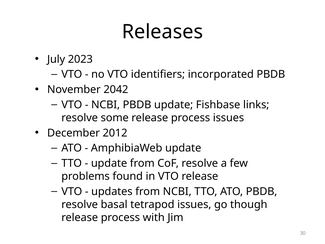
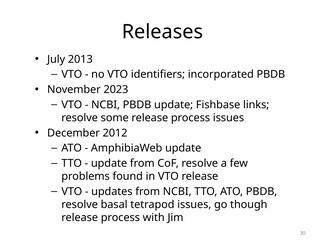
2023: 2023 -> 2013 (80, 59)
2042: 2042 -> 2023 (116, 89)
